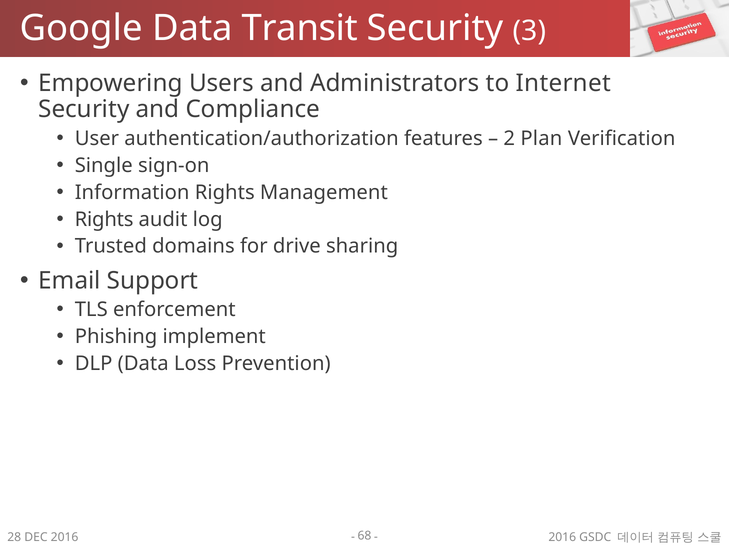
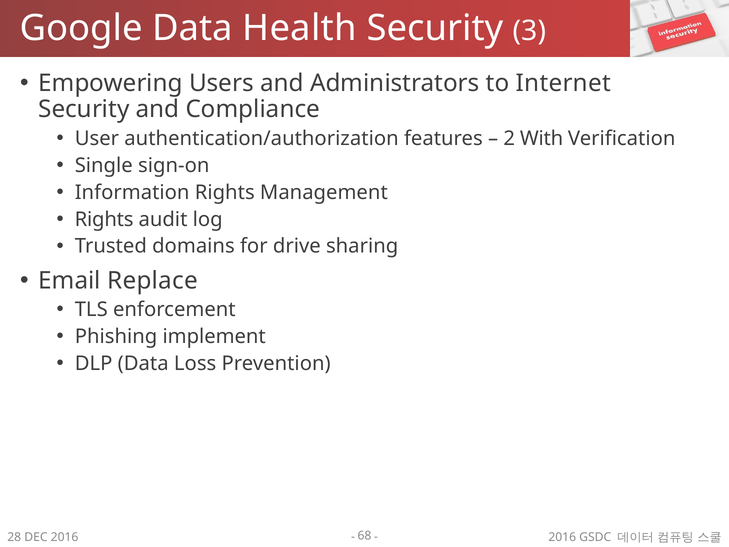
Transit: Transit -> Health (300, 28)
Plan: Plan -> With (542, 139)
Support: Support -> Replace (152, 280)
